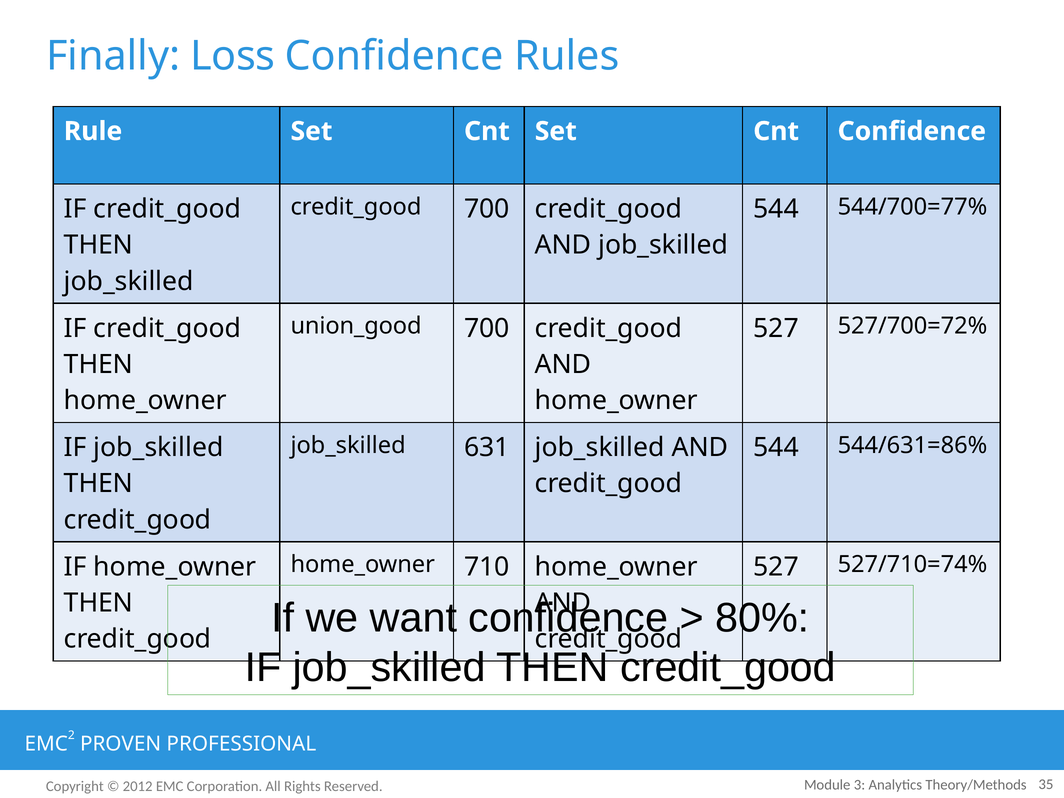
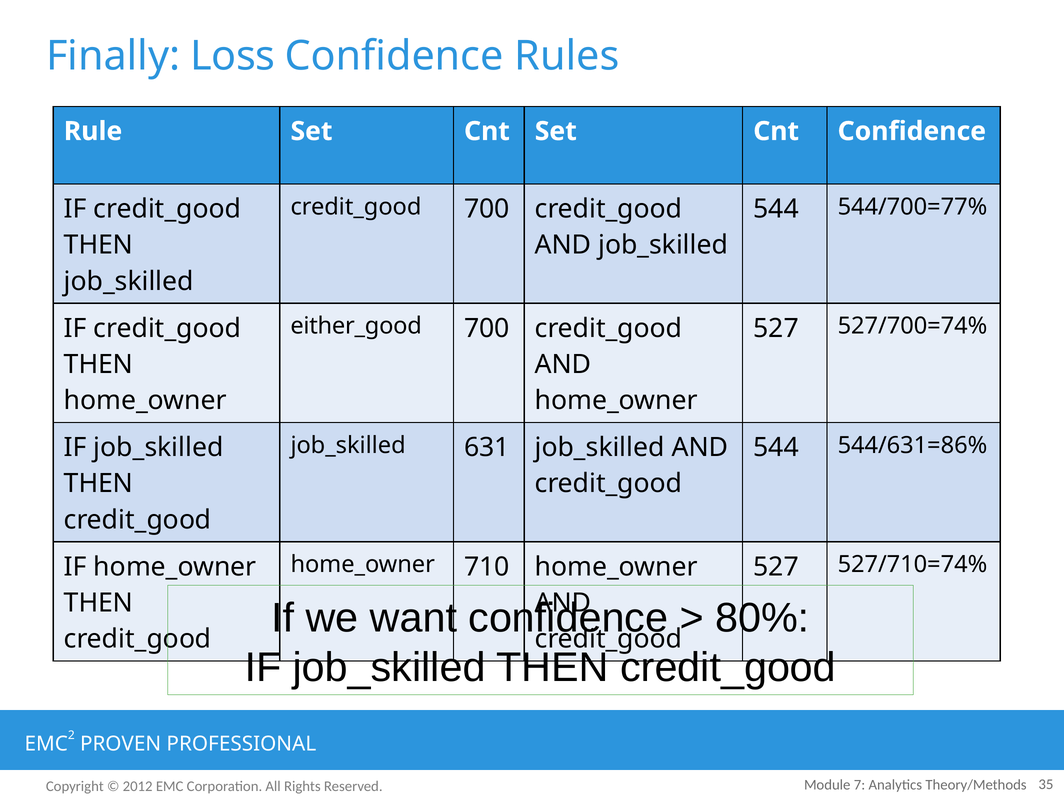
union_good: union_good -> either_good (356, 326)
527/700=72%: 527/700=72% -> 527/700=74% (912, 326)
3: 3 -> 7 (860, 785)
